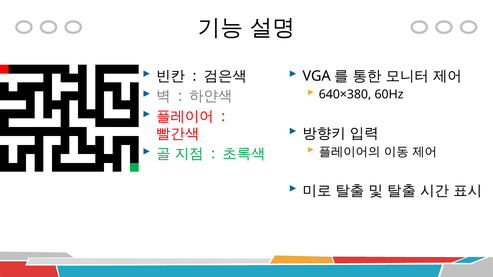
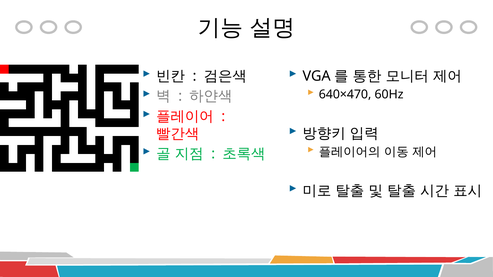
640×380: 640×380 -> 640×470 (345, 94)
